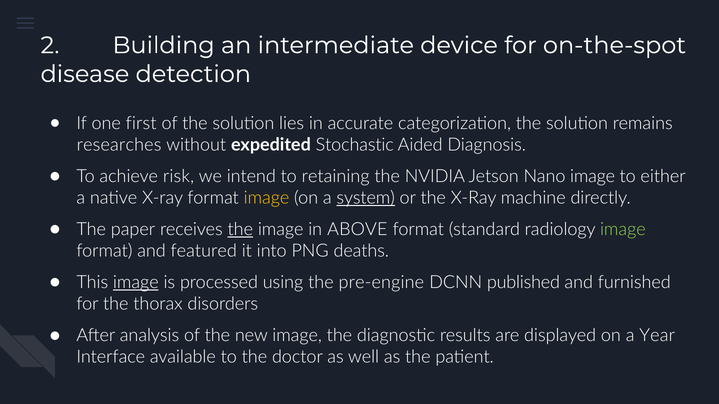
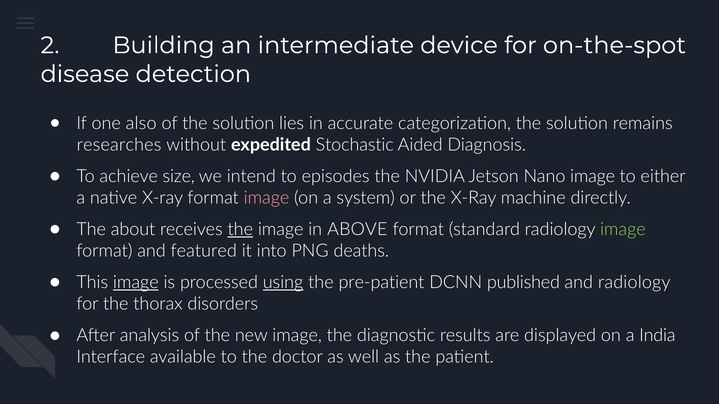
first: first -> also (141, 123)
risk: risk -> size (179, 176)
retaining: retaining -> episodes (336, 176)
image colour: yellow -> pink (266, 198)
system underline: present -> none (366, 198)
paper: paper -> about (133, 229)
using underline: none -> present (283, 283)
pre-engine: pre-engine -> pre-patient (381, 283)
and furnished: furnished -> radiology (634, 283)
Year: Year -> India (657, 336)
